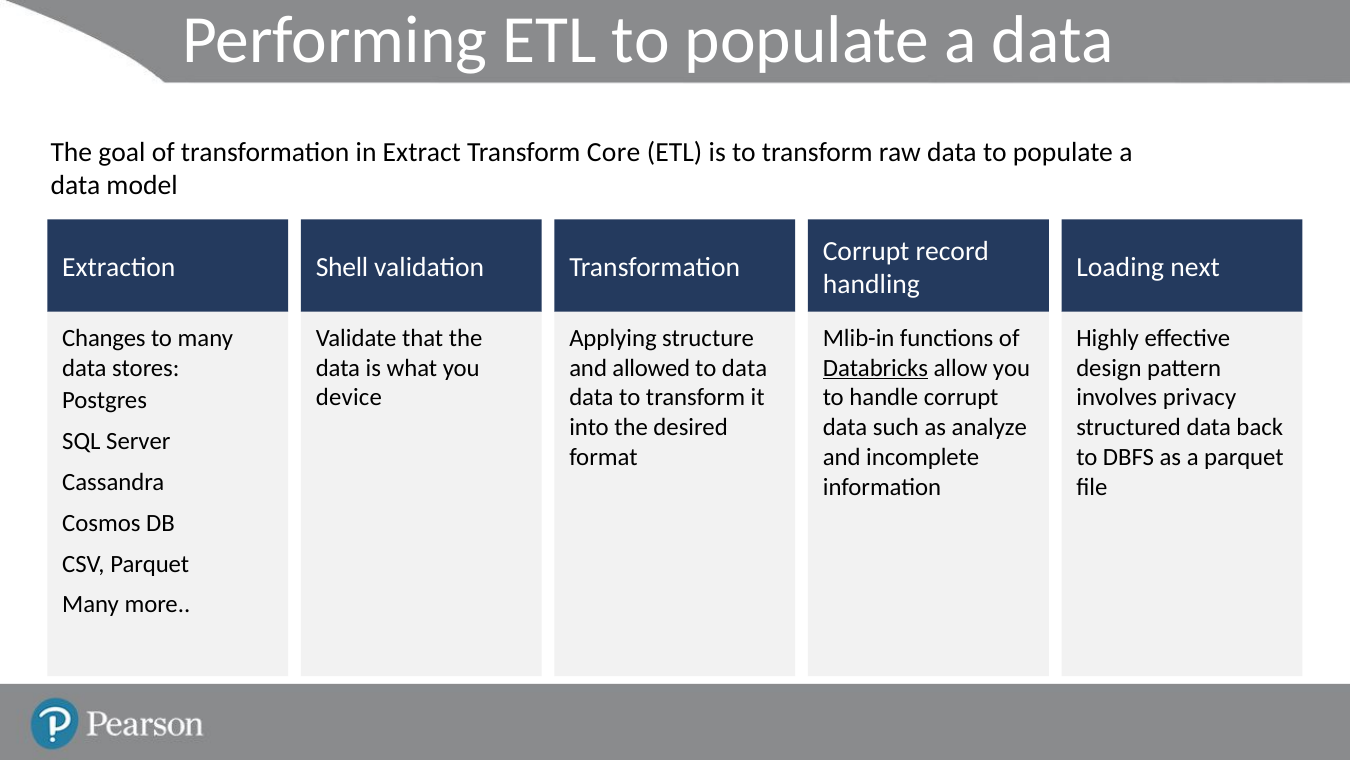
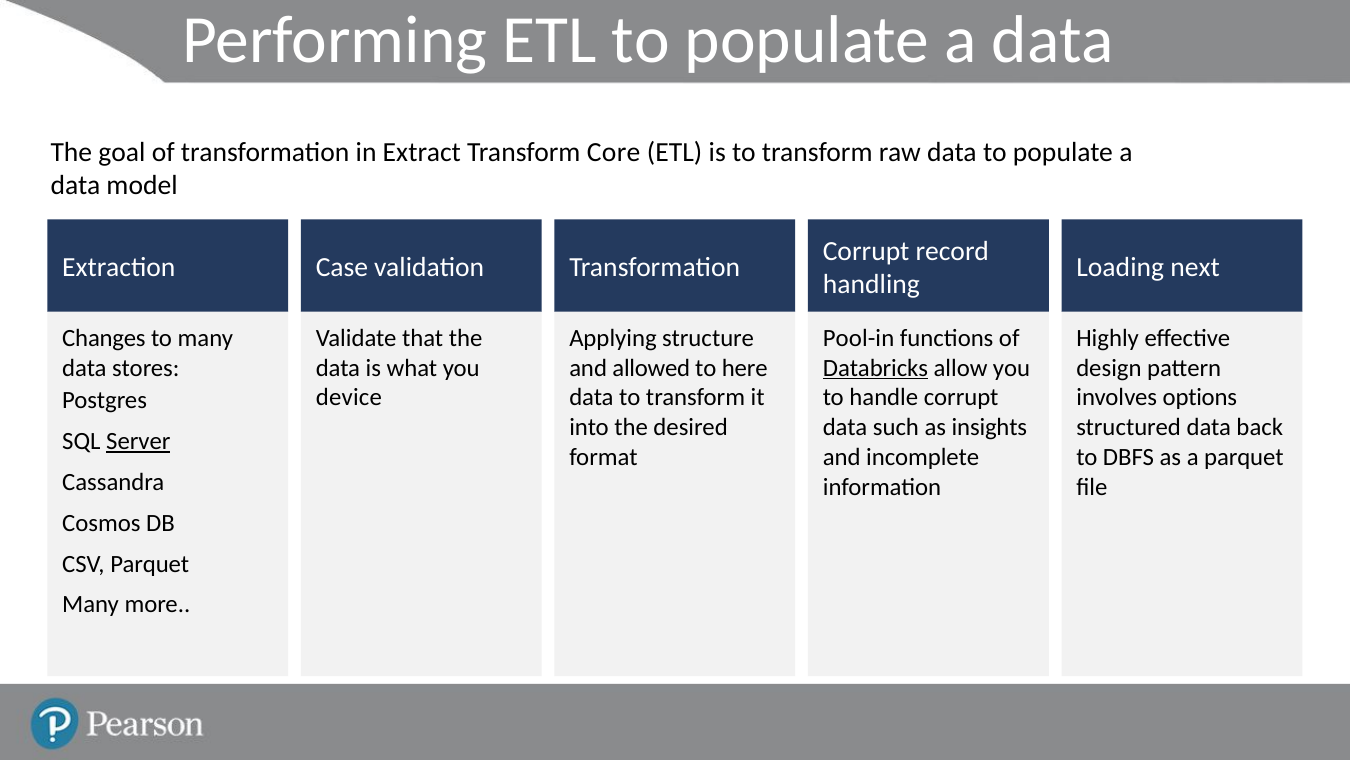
Shell: Shell -> Case (342, 267)
Mlib-in: Mlib-in -> Pool-in (859, 338)
to data: data -> here (745, 368)
privacy: privacy -> options (1200, 397)
analyze: analyze -> insights (989, 427)
Server underline: none -> present (138, 441)
